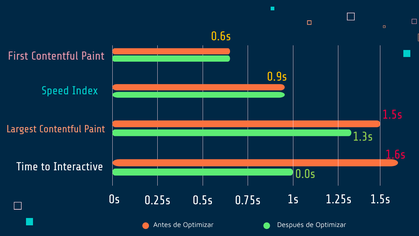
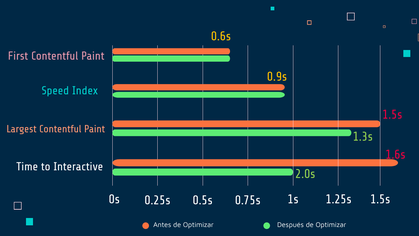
0.0s: 0.0s -> 2.0s (305, 174)
